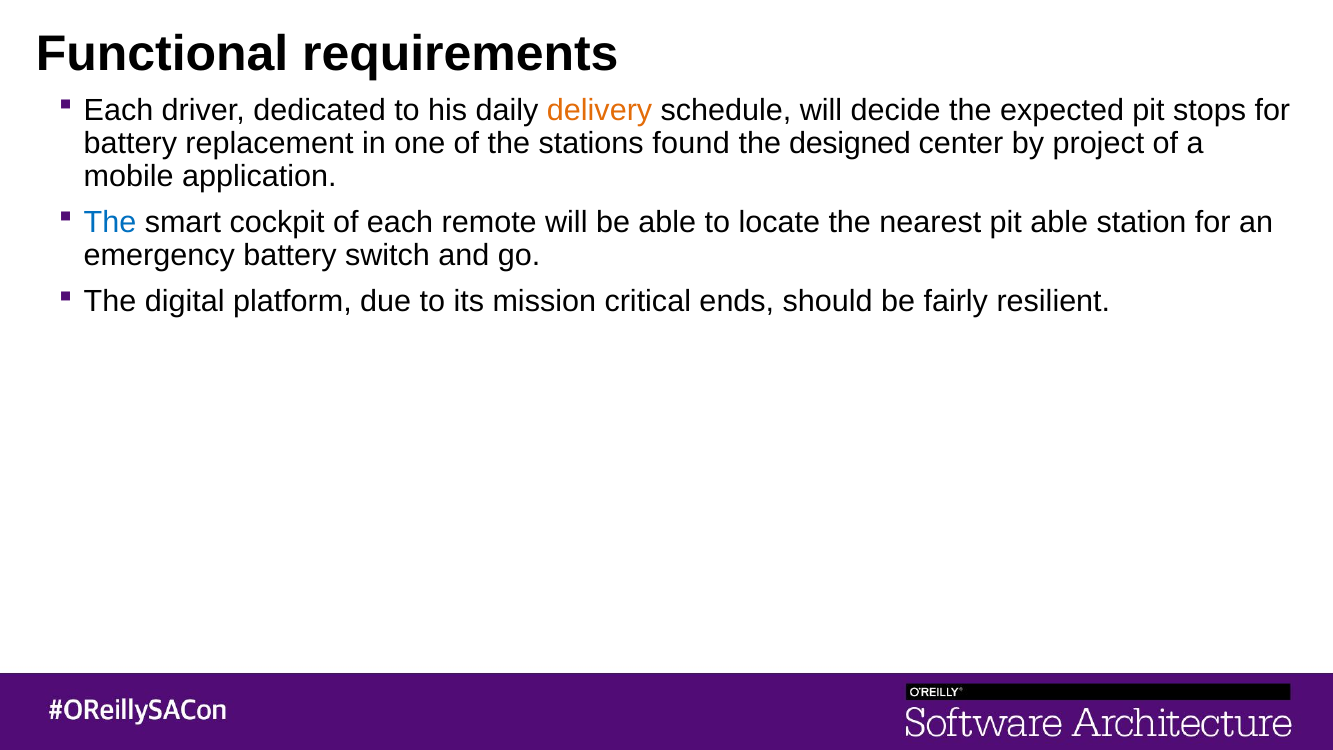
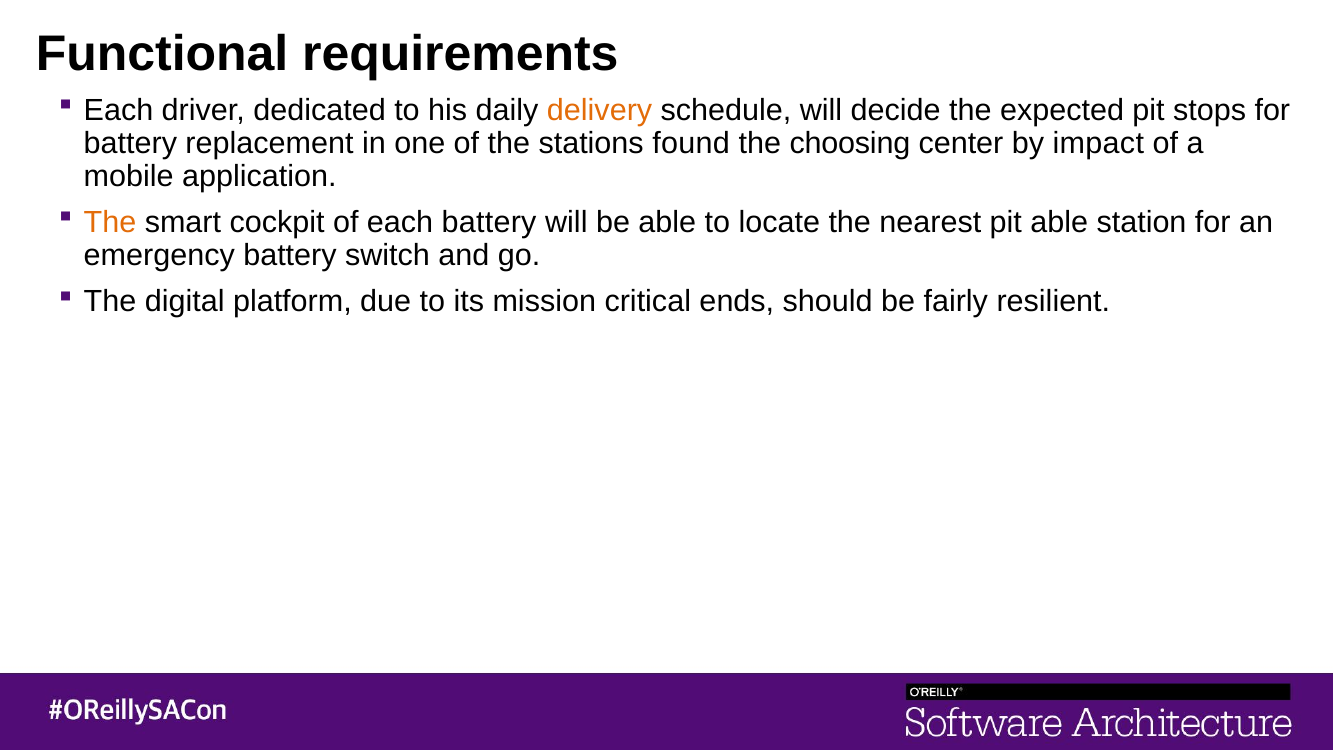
designed: designed -> choosing (850, 143)
project: project -> impact (1098, 143)
The colour: blue -> orange (110, 222)
each remote: remote -> battery (489, 222)
